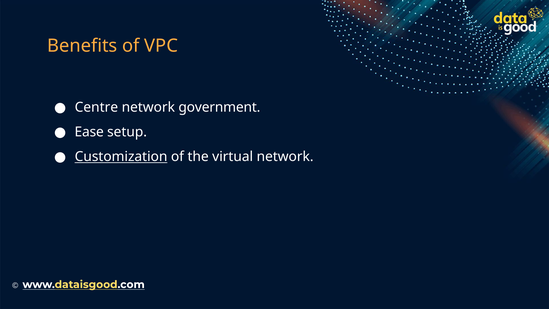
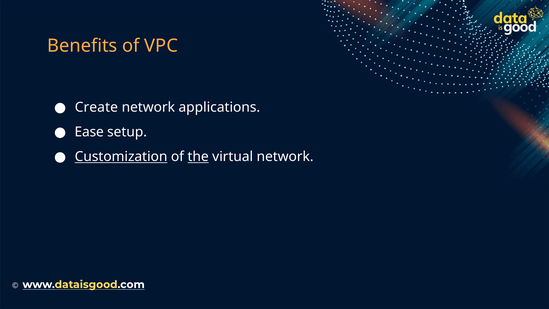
Centre: Centre -> Create (96, 107)
government: government -> applications (219, 107)
the underline: none -> present (198, 157)
